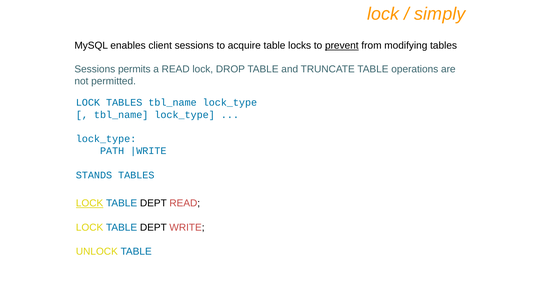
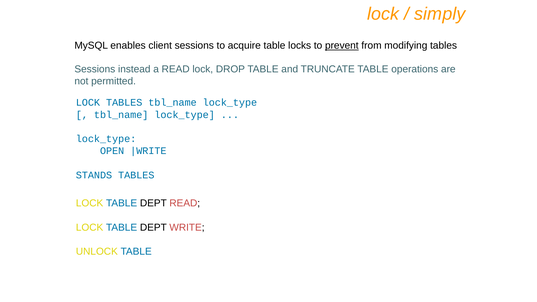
permits: permits -> instead (134, 69)
PATH: PATH -> OPEN (112, 151)
LOCK underline: present -> none (90, 203)
